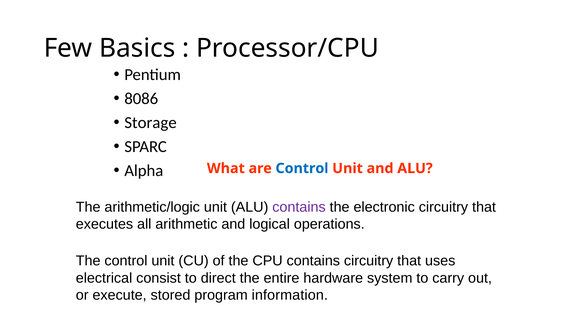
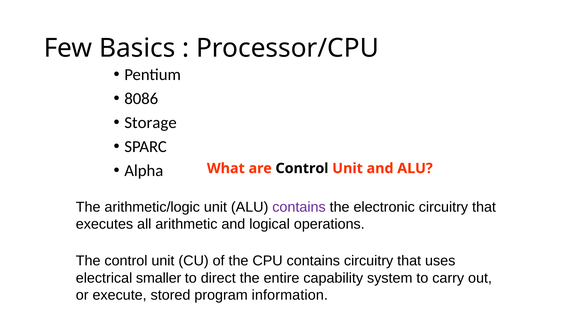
Control colour: blue -> black (302, 169)
consist: consist -> smaller (159, 278)
hardware: hardware -> capability (333, 278)
